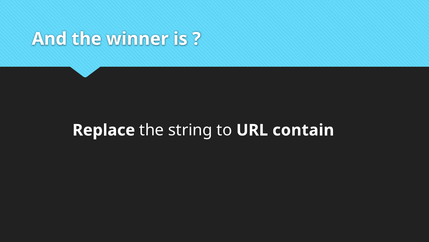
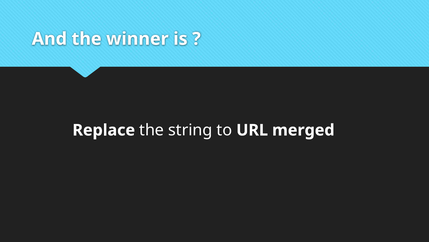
contain: contain -> merged (303, 130)
